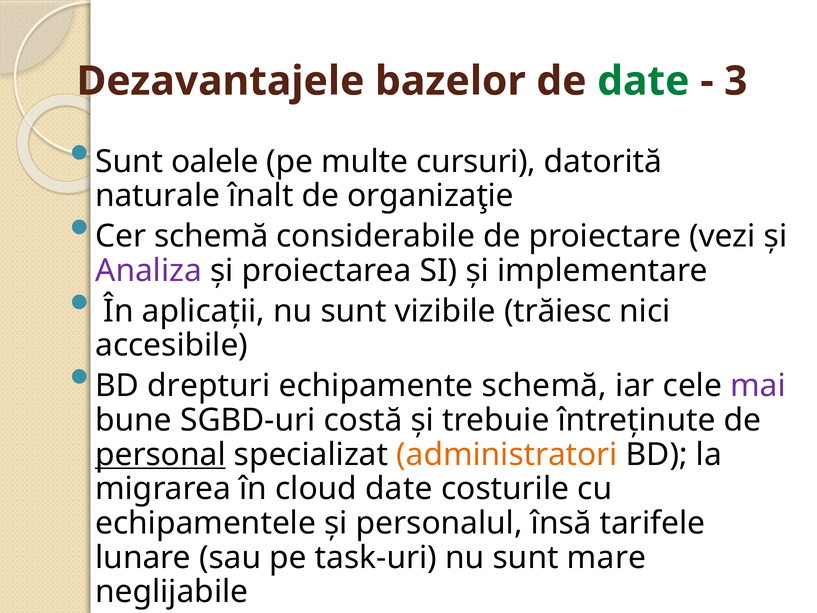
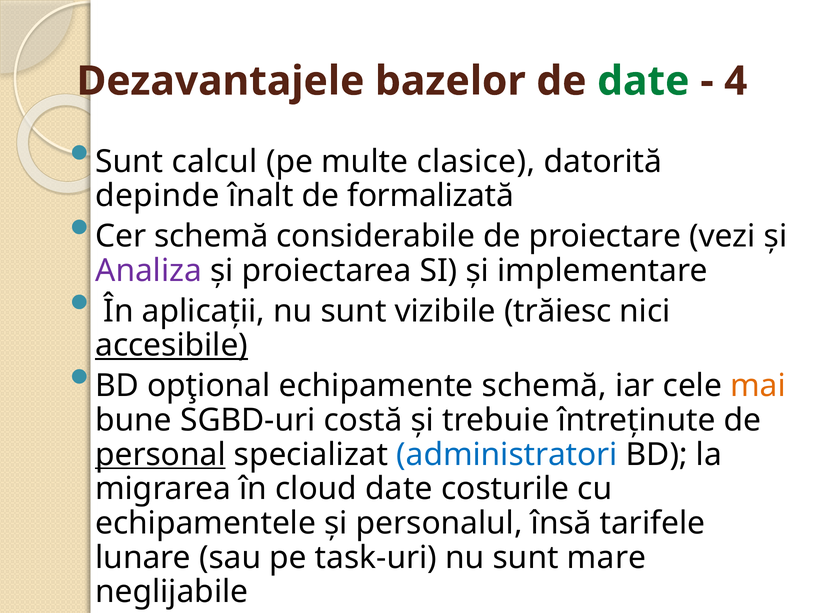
3: 3 -> 4 (736, 81)
oalele: oalele -> calcul (215, 162)
cursuri: cursuri -> clasice (476, 162)
naturale: naturale -> depinde (157, 196)
organizaţie: organizaţie -> formalizată (431, 196)
accesibile underline: none -> present (172, 345)
drepturi: drepturi -> opţional (209, 386)
mai colour: purple -> orange (758, 386)
administratori colour: orange -> blue (507, 454)
